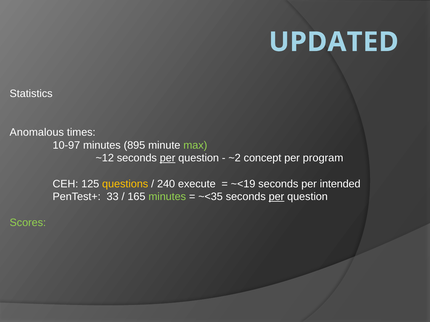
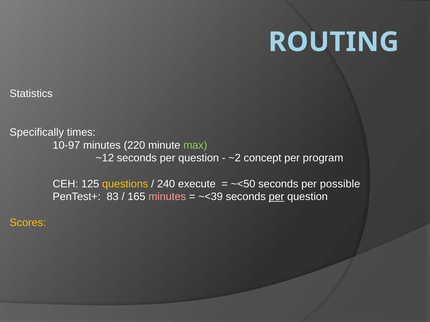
UPDATED: UPDATED -> ROUTING (334, 42)
Anomalous: Anomalous -> Specifically (37, 133)
895: 895 -> 220 (134, 145)
per underline: present -> none (168, 158)
~<19: ~<19 -> ~<50 (243, 184)
intended: intended -> possible (340, 184)
33: 33 -> 83 (113, 197)
minutes colour: light green -> pink (167, 197)
~<35: ~<35 -> ~<39 (211, 197)
Scores colour: light green -> yellow (28, 223)
